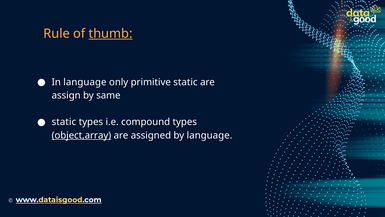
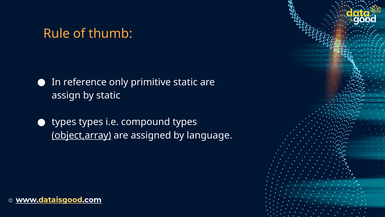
thumb underline: present -> none (111, 33)
In language: language -> reference (85, 82)
by same: same -> static (108, 95)
static: static -> types (64, 122)
